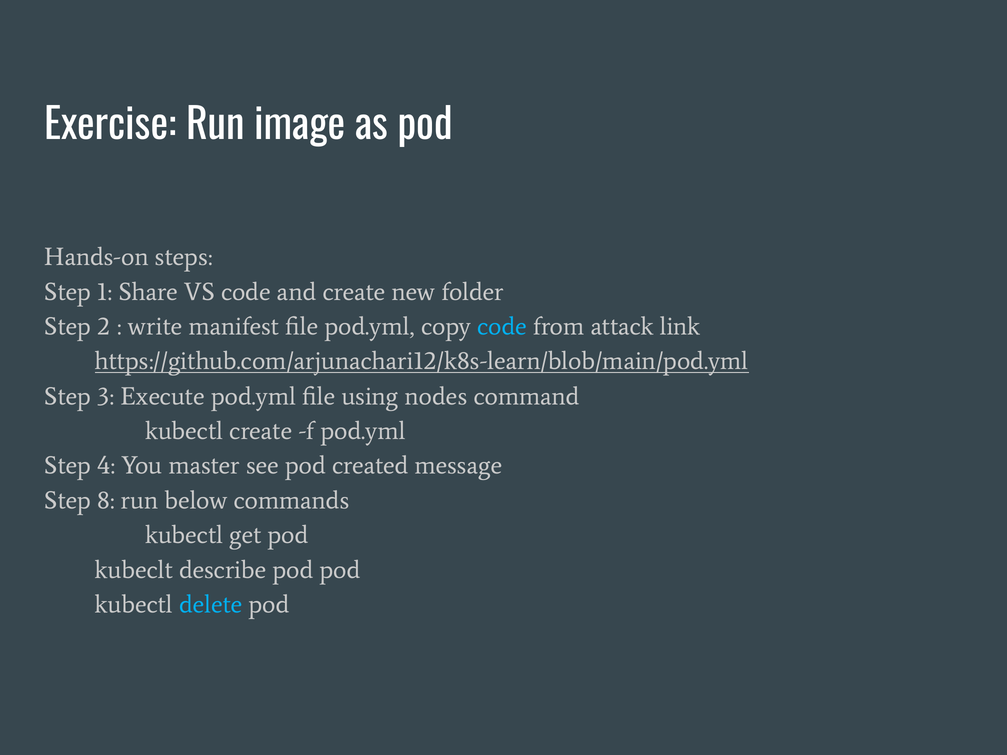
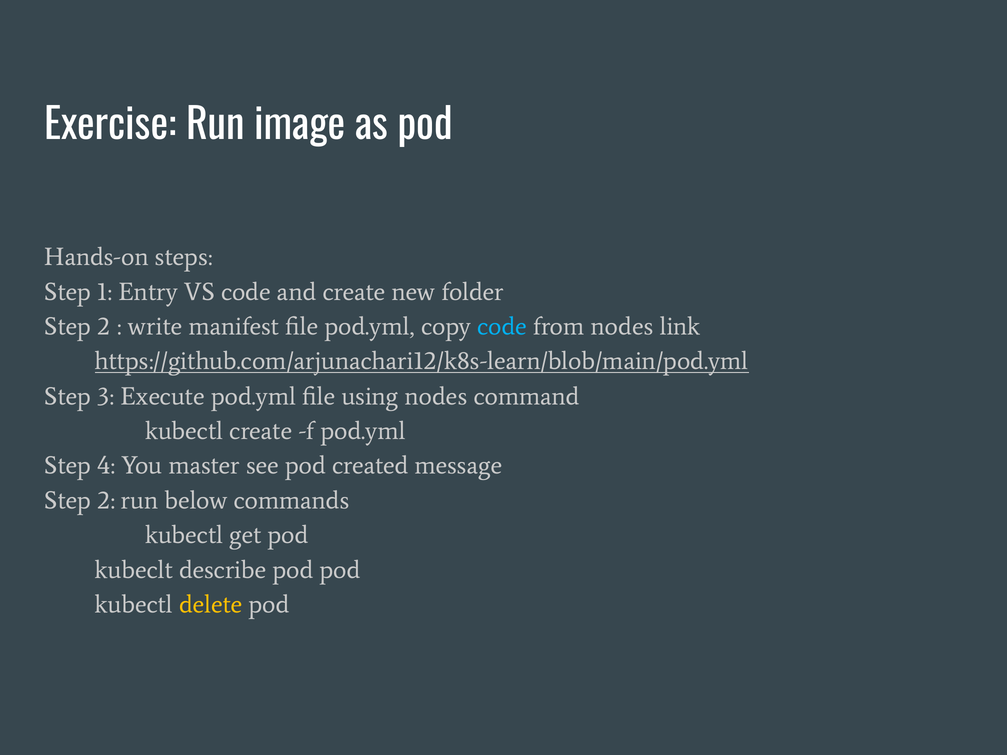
Share: Share -> Entry (148, 292)
from attack: attack -> nodes (622, 327)
8: 8 -> 2 (106, 501)
delete colour: light blue -> yellow (211, 605)
